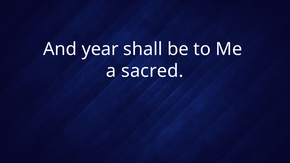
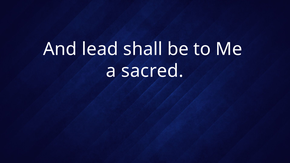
year: year -> lead (100, 49)
